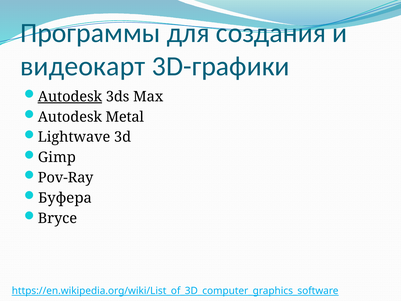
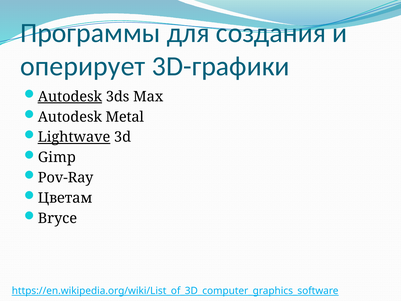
видеокарт: видеокарт -> оперирует (83, 66)
Lightwave underline: none -> present (74, 137)
Буфера: Буфера -> Цветам (65, 198)
